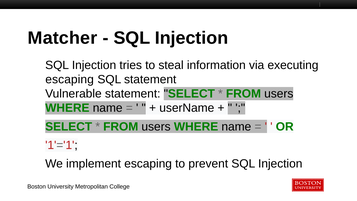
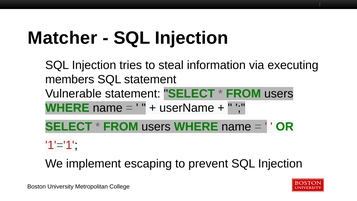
escaping: escaping -> members (70, 79)
